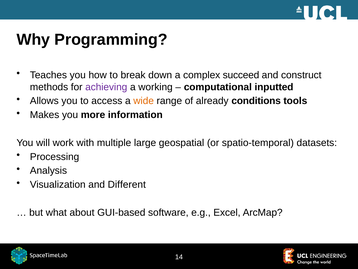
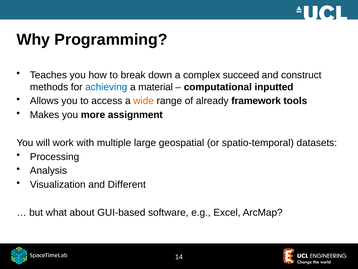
achieving colour: purple -> blue (106, 87)
working: working -> material (156, 87)
conditions: conditions -> framework (256, 101)
information: information -> assignment (135, 115)
